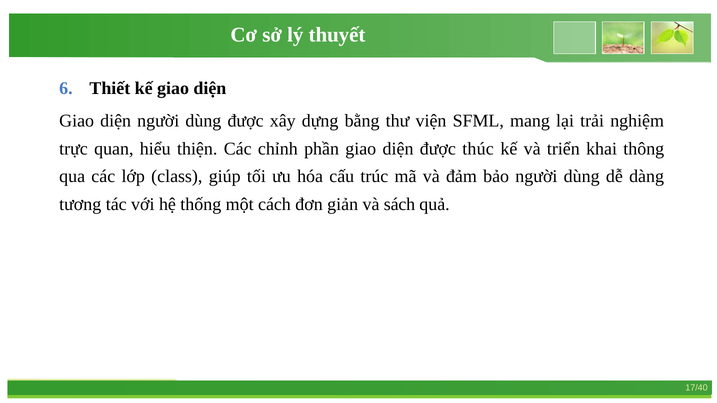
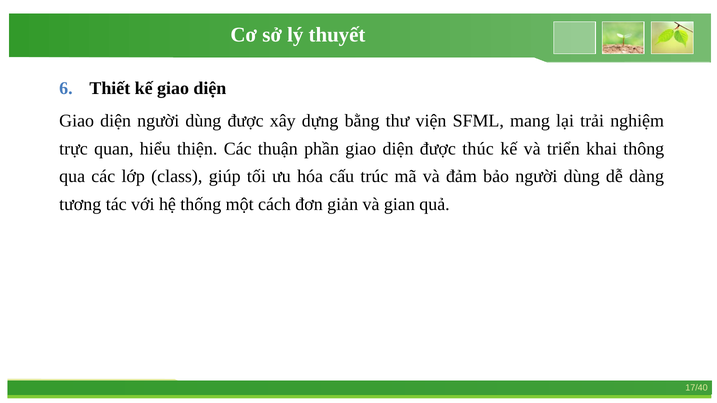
chỉnh: chỉnh -> thuận (278, 149)
sách: sách -> gian (399, 205)
